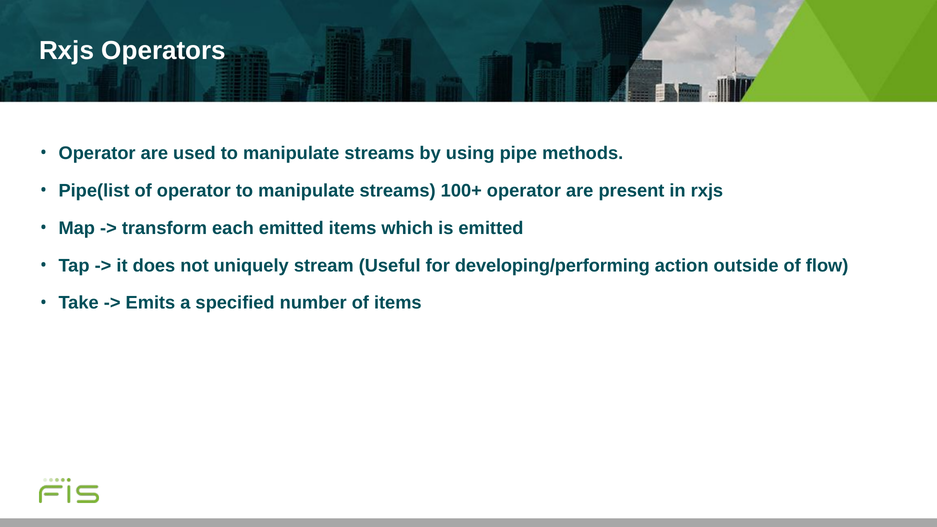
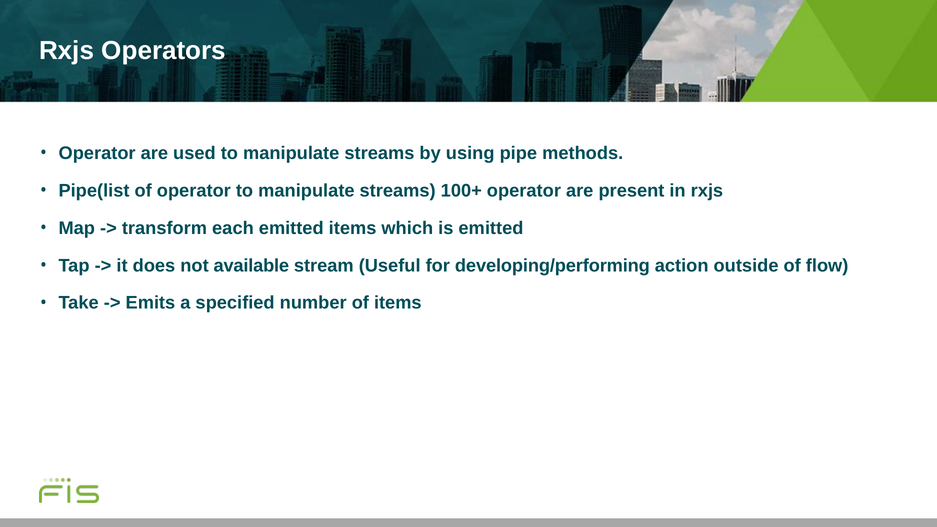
uniquely: uniquely -> available (251, 266)
